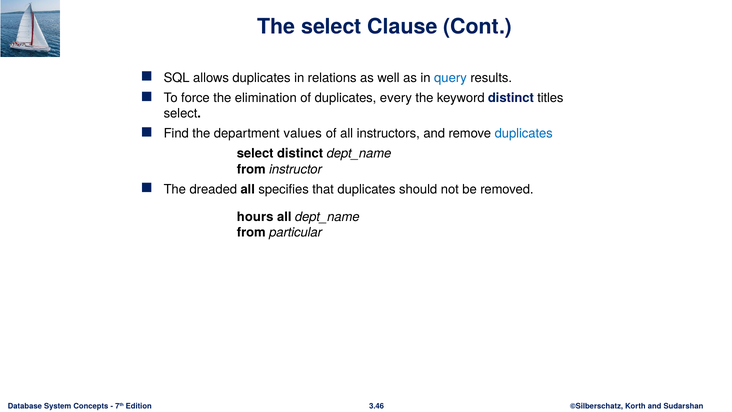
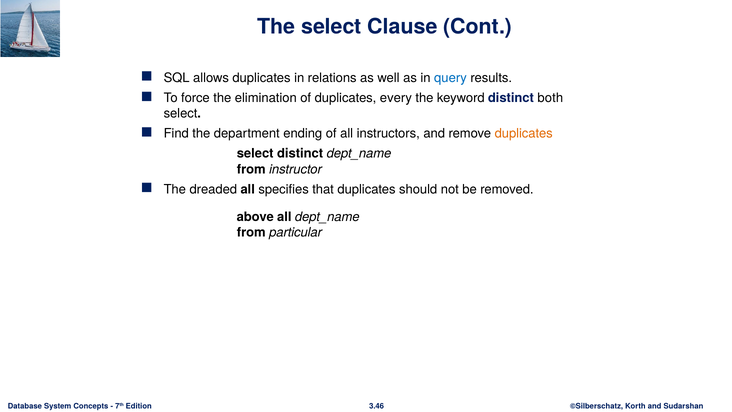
titles: titles -> both (550, 98)
values: values -> ending (303, 134)
duplicates colour: blue -> orange (524, 134)
hours: hours -> above (255, 217)
